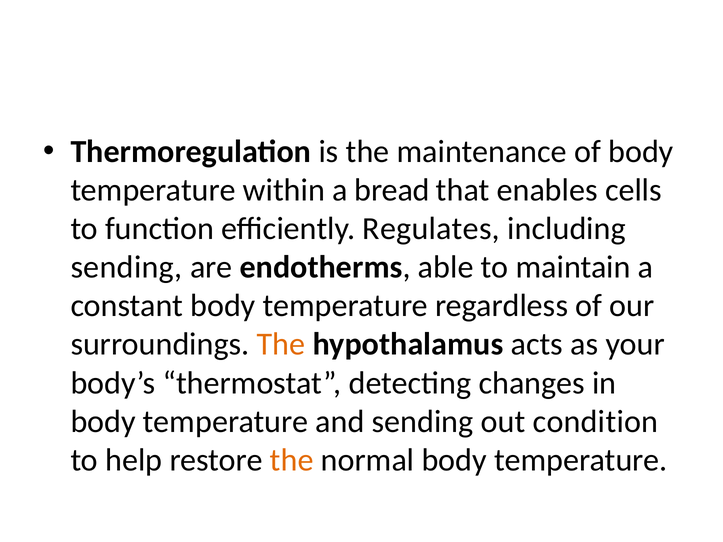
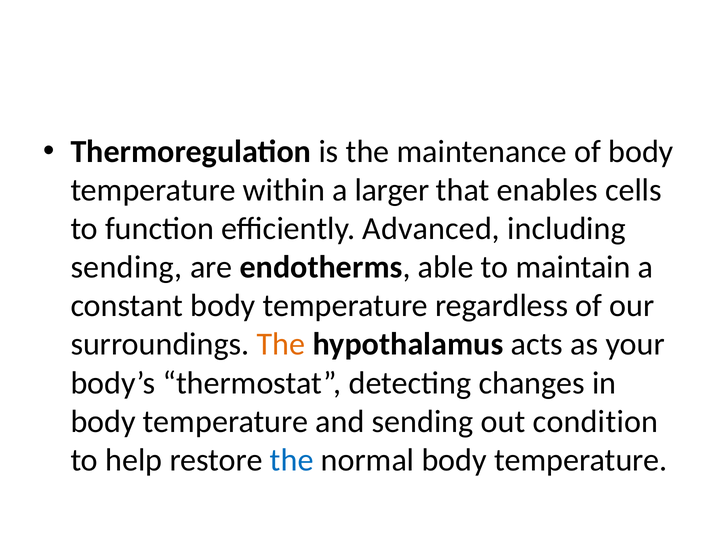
bread: bread -> larger (392, 190)
Regulates: Regulates -> Advanced (431, 229)
the colour: orange -> blue (292, 460)
